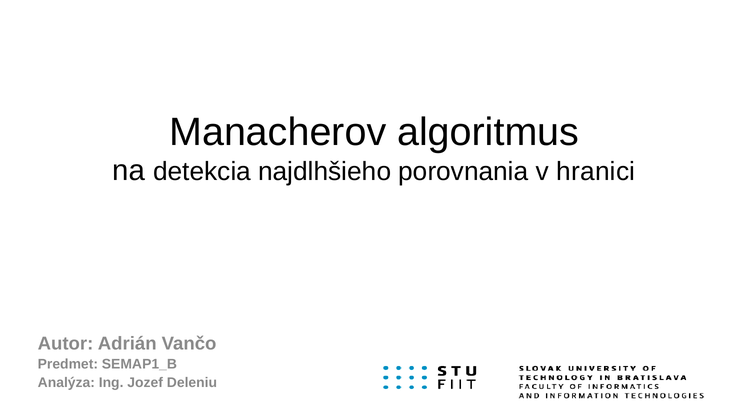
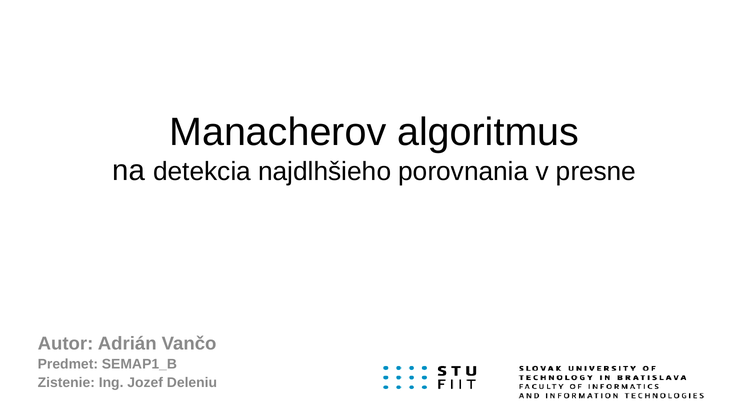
hranici: hranici -> presne (596, 171)
Analýza: Analýza -> Zistenie (66, 383)
